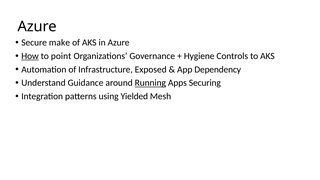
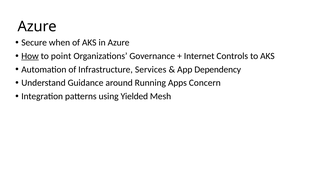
make: make -> when (59, 43)
Hygiene: Hygiene -> Internet (199, 56)
Exposed: Exposed -> Services (151, 69)
Running underline: present -> none (150, 83)
Securing: Securing -> Concern (205, 83)
